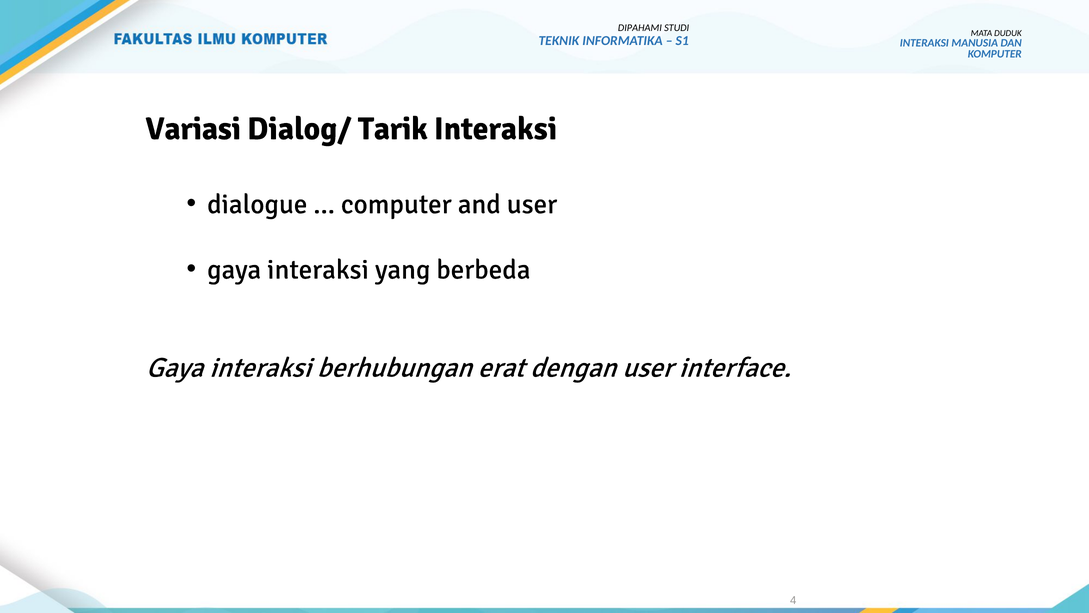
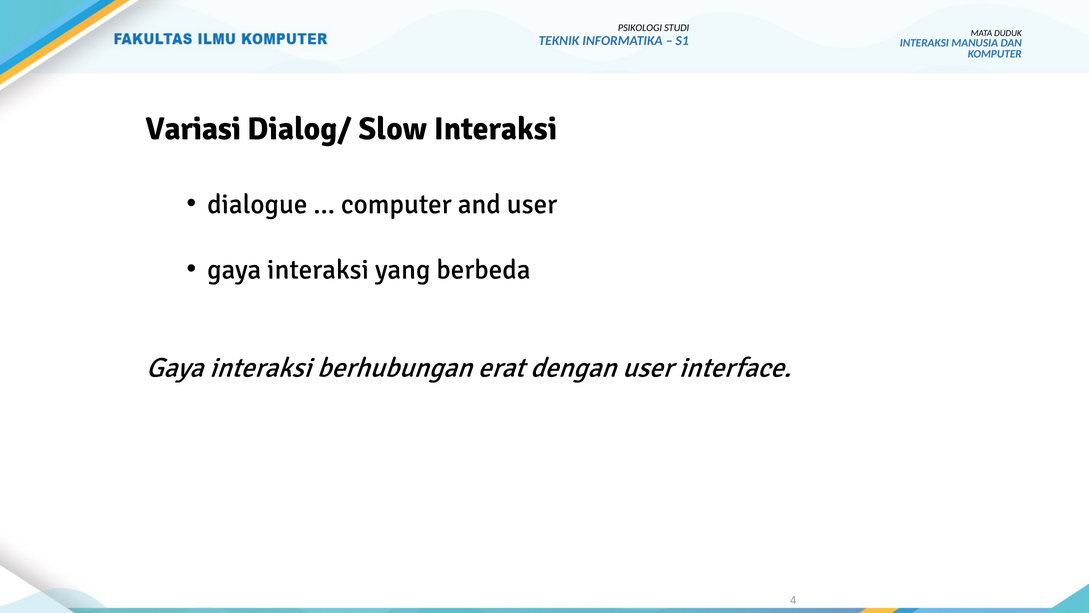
DIPAHAMI: DIPAHAMI -> PSIKOLOGI (640, 28)
Tarik: Tarik -> Slow (393, 129)
